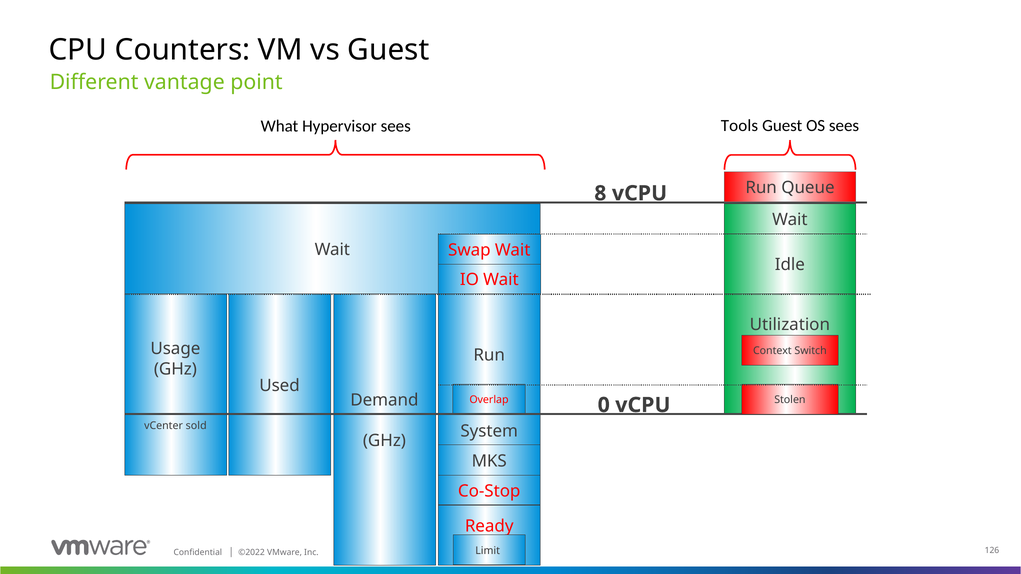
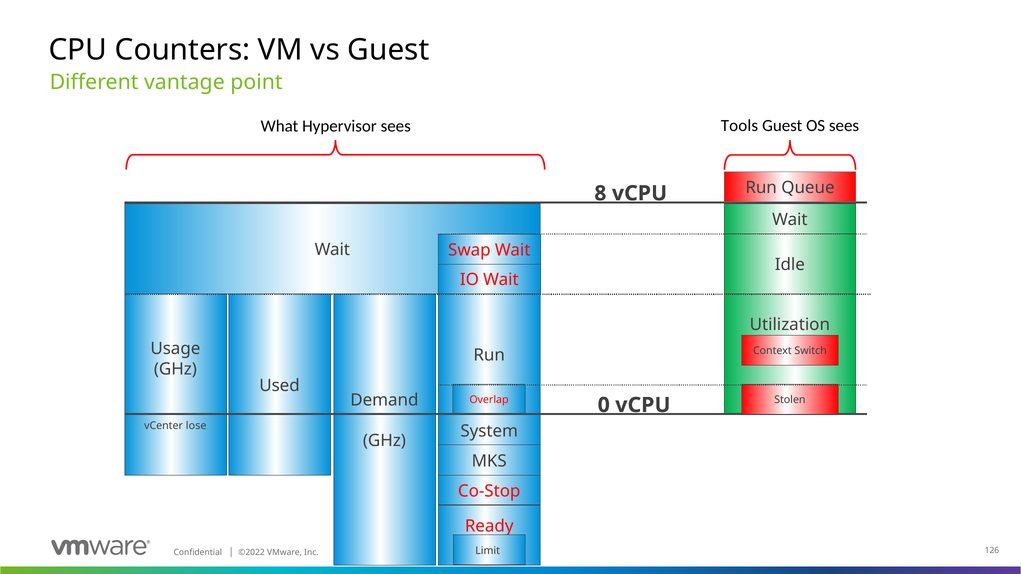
sold: sold -> lose (196, 426)
